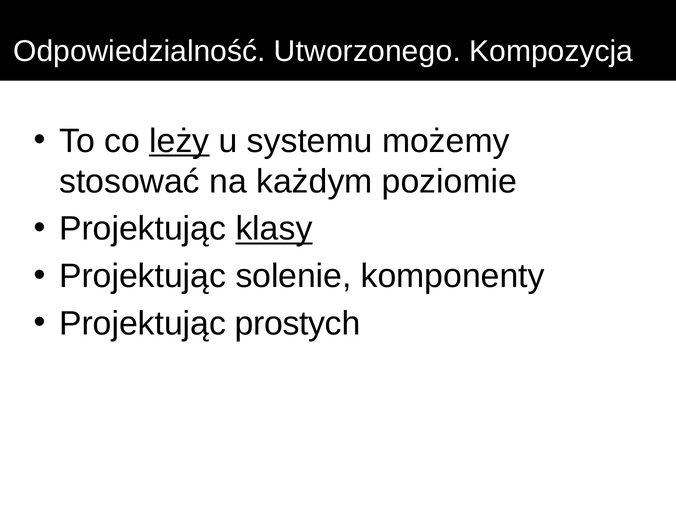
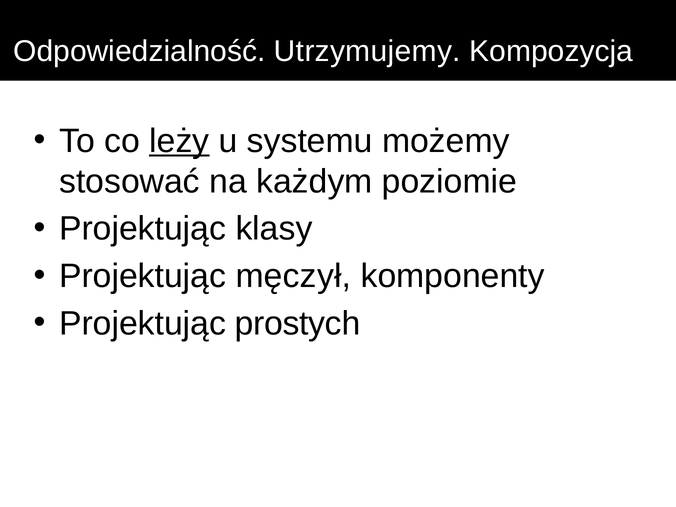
Utworzonego: Utworzonego -> Utrzymujemy (367, 51)
klasy underline: present -> none (274, 229)
solenie: solenie -> męczył (293, 276)
